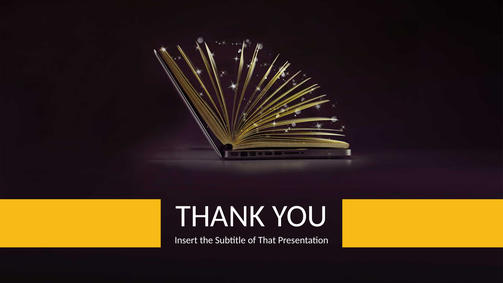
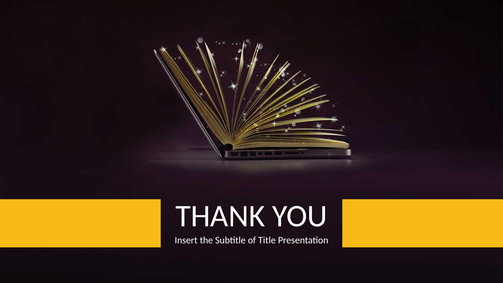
That: That -> Title (267, 240)
